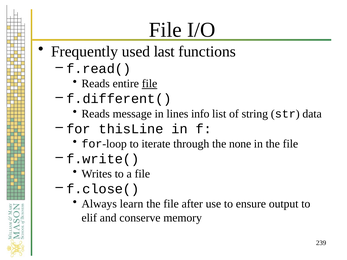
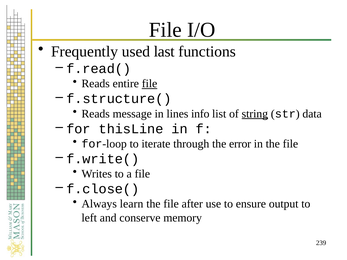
f.different(: f.different( -> f.structure( (119, 99)
string underline: none -> present (255, 114)
none: none -> error (240, 144)
elif: elif -> left (89, 218)
